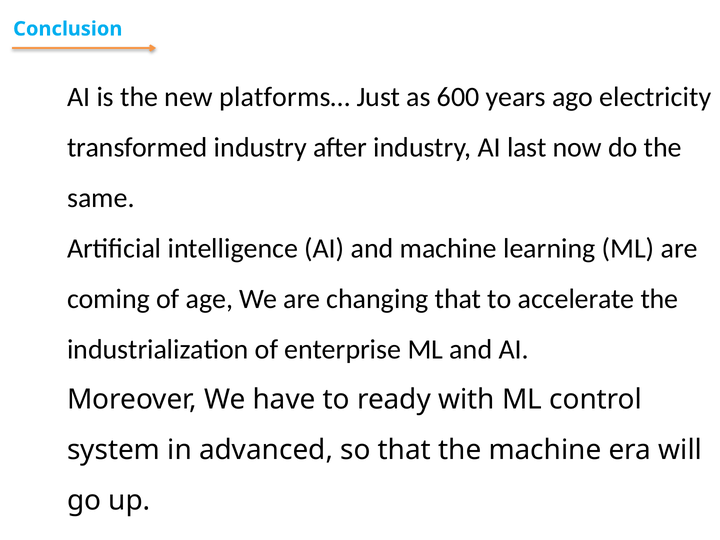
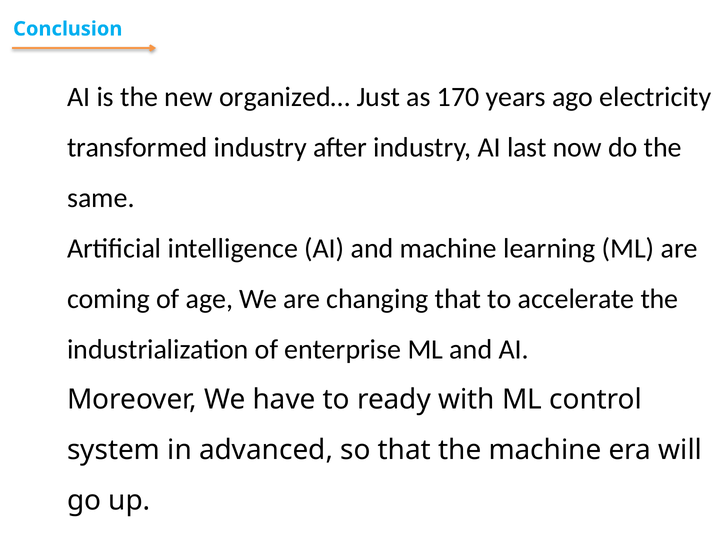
platforms…: platforms… -> organized… (285, 97)
600: 600 -> 170 (458, 97)
